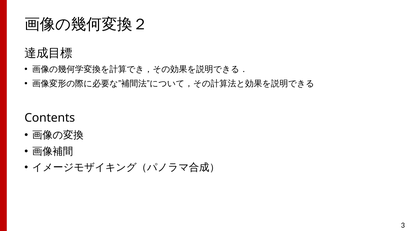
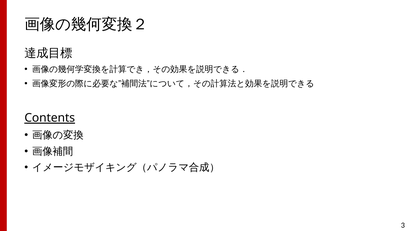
Contents underline: none -> present (50, 118)
